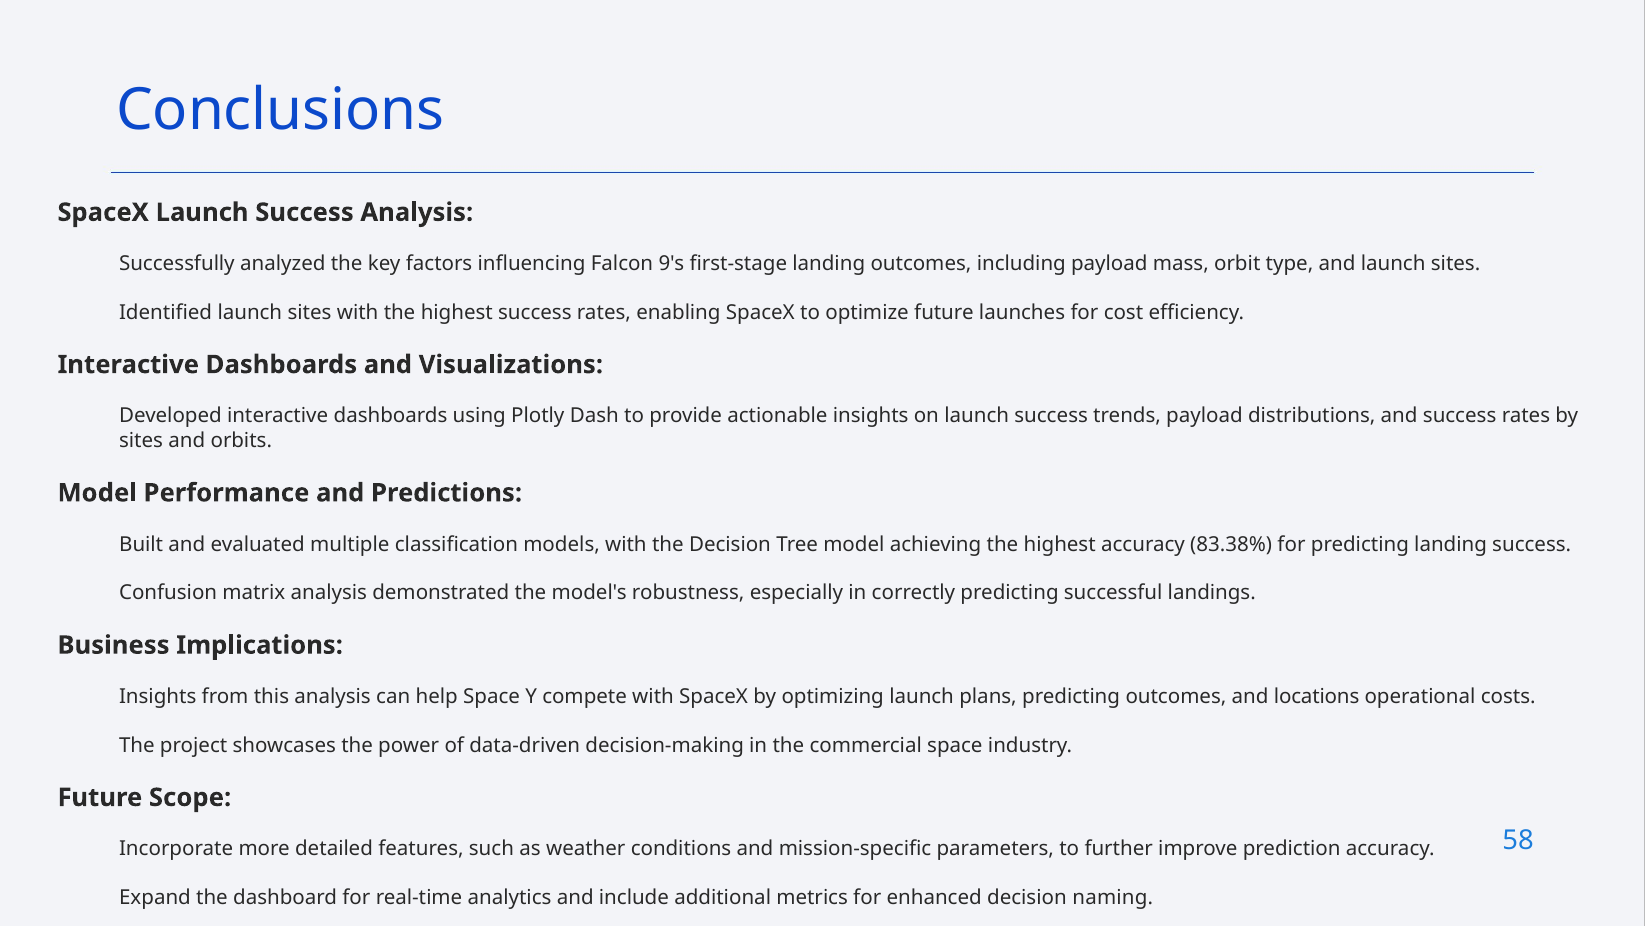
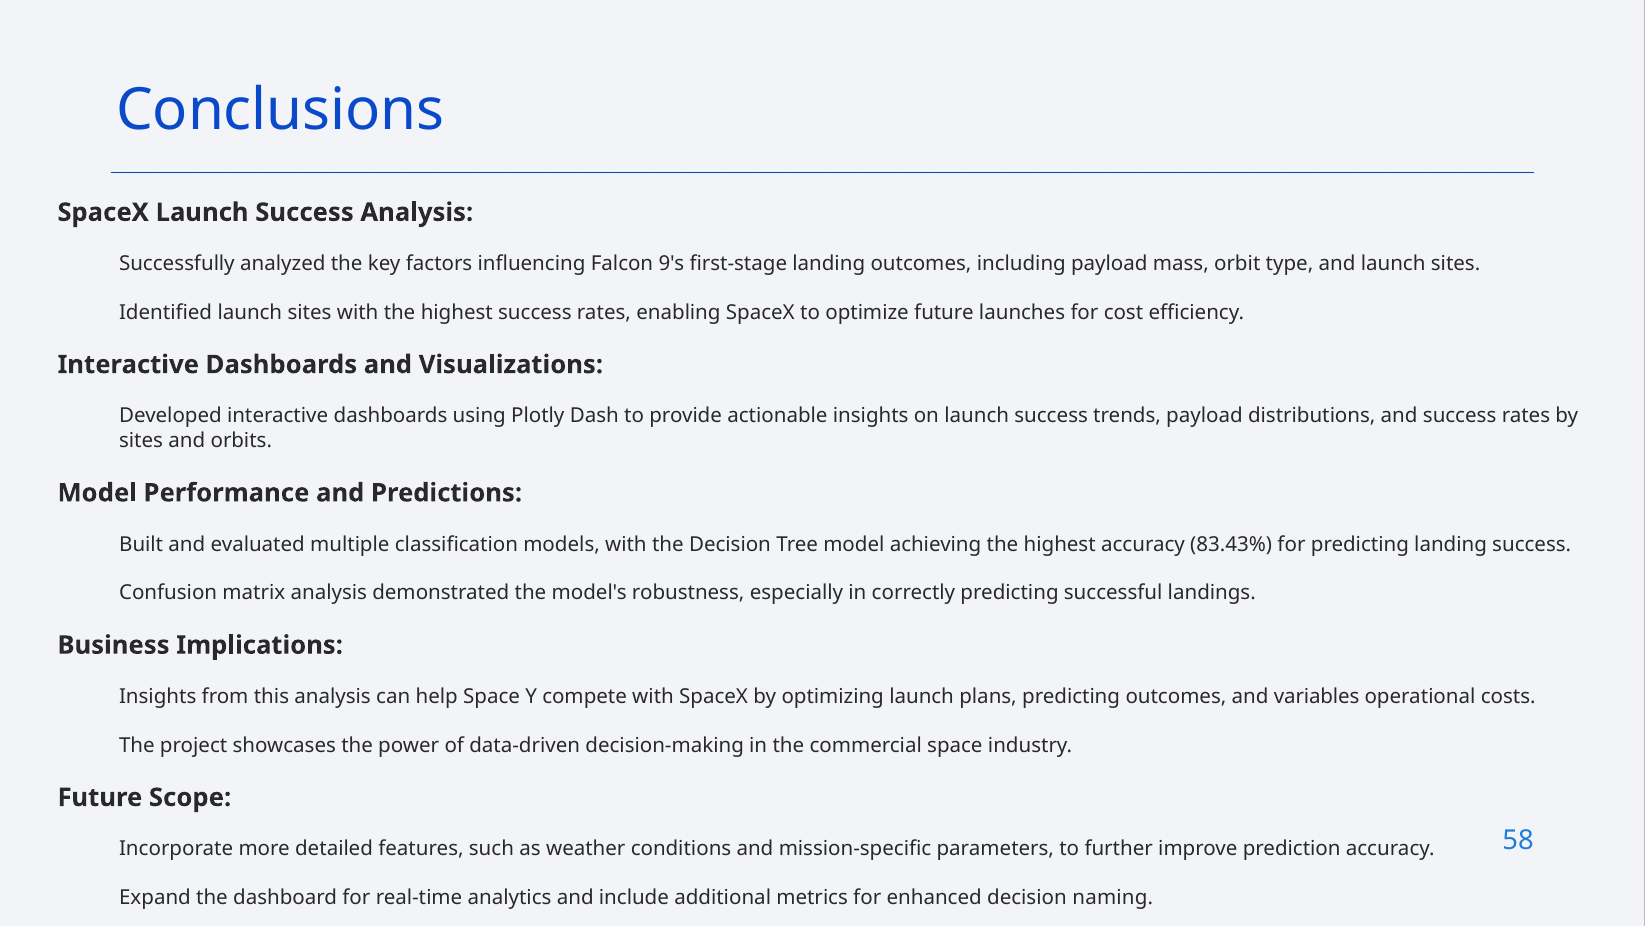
83.38%: 83.38% -> 83.43% (1231, 544)
locations: locations -> variables (1317, 696)
